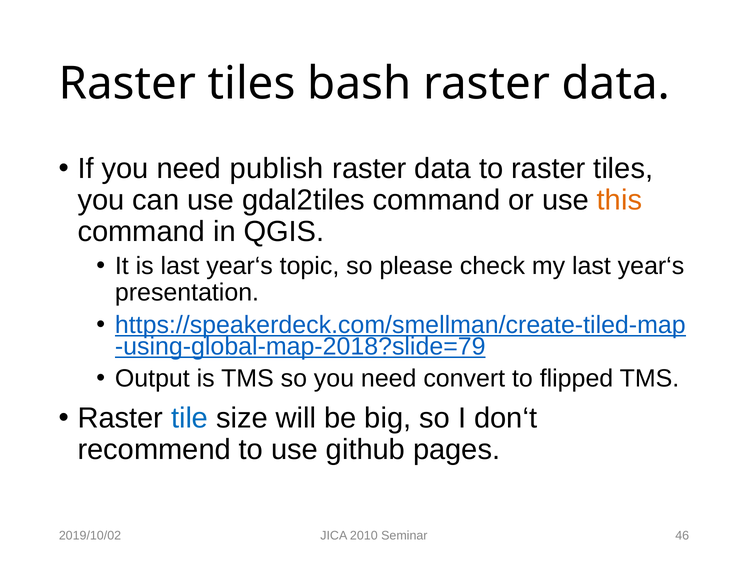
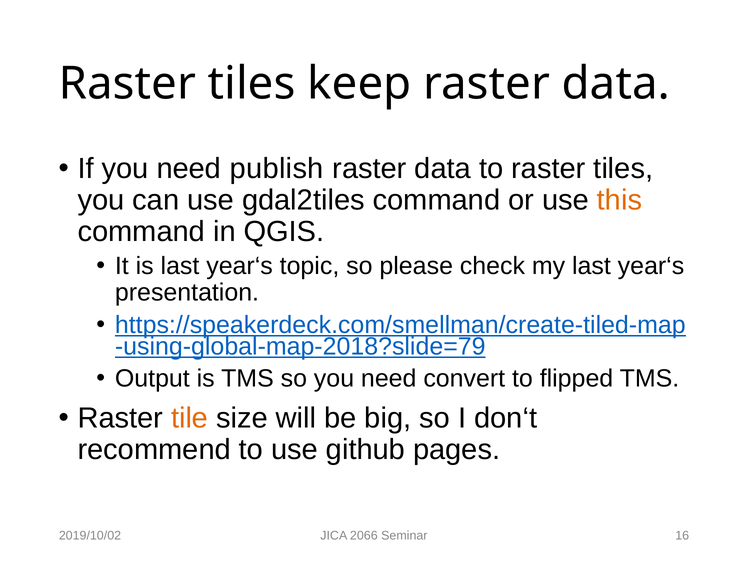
bash: bash -> keep (359, 84)
tile colour: blue -> orange (190, 418)
2010: 2010 -> 2066 (364, 536)
46: 46 -> 16 (682, 536)
